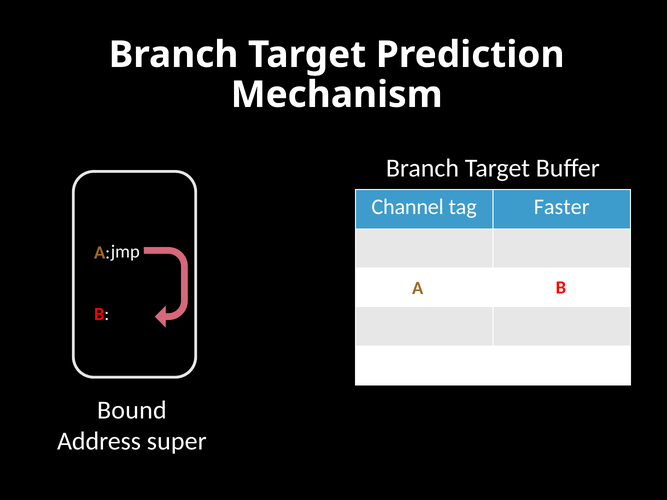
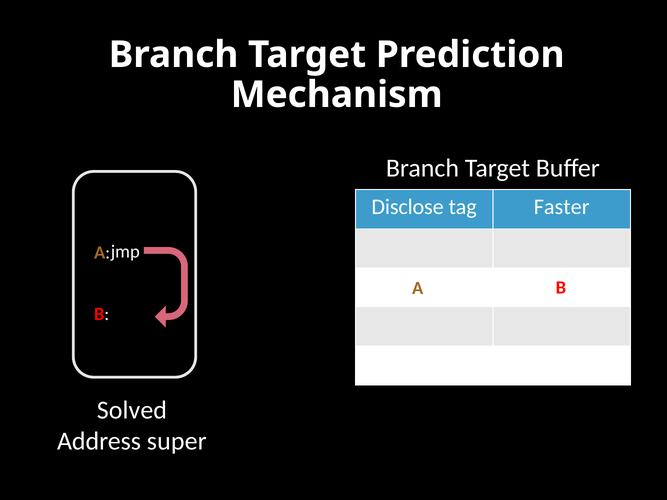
Channel: Channel -> Disclose (408, 207)
Bound: Bound -> Solved (132, 410)
